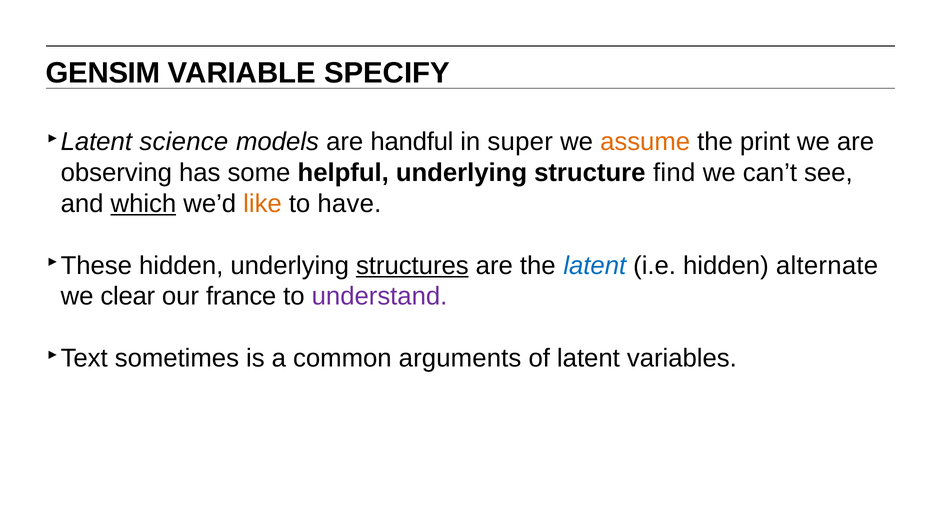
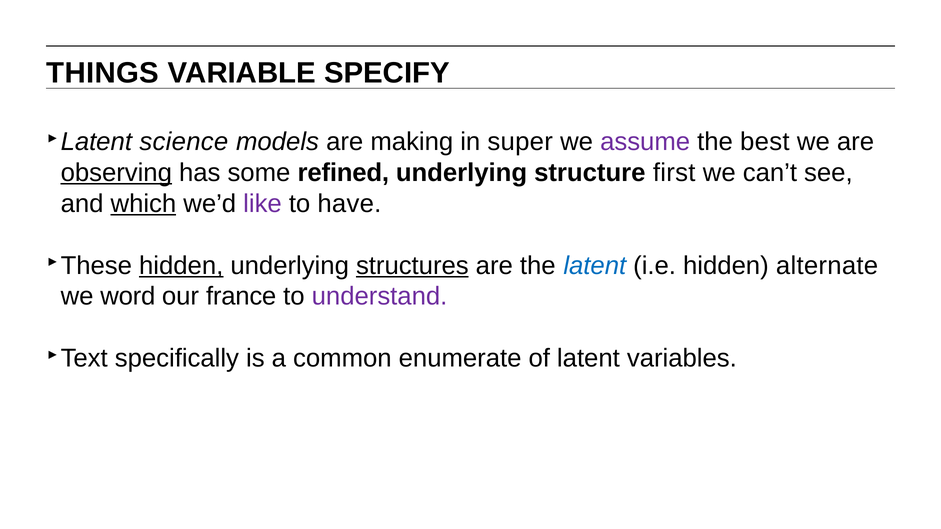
GENSIM: GENSIM -> THINGS (103, 73)
handful: handful -> making (412, 142)
assume colour: orange -> purple (645, 142)
print: print -> best (765, 142)
observing underline: none -> present (116, 173)
helpful: helpful -> refined (343, 173)
find: find -> first (674, 173)
like colour: orange -> purple (263, 203)
hidden underline: none -> present (181, 265)
clear: clear -> word (128, 296)
sometimes: sometimes -> specifically (177, 358)
arguments: arguments -> enumerate (460, 358)
